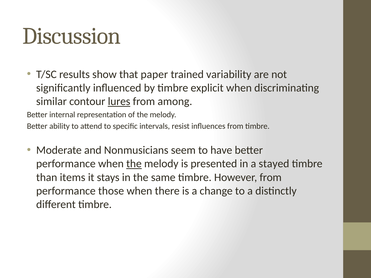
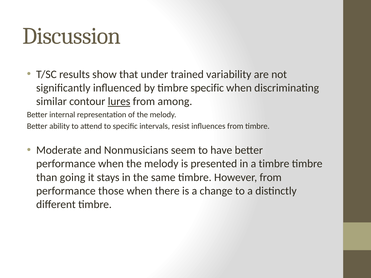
paper: paper -> under (154, 74)
timbre explicit: explicit -> specific (207, 88)
the underline: present -> none (134, 164)
a stayed: stayed -> timbre (274, 164)
items: items -> going (73, 177)
